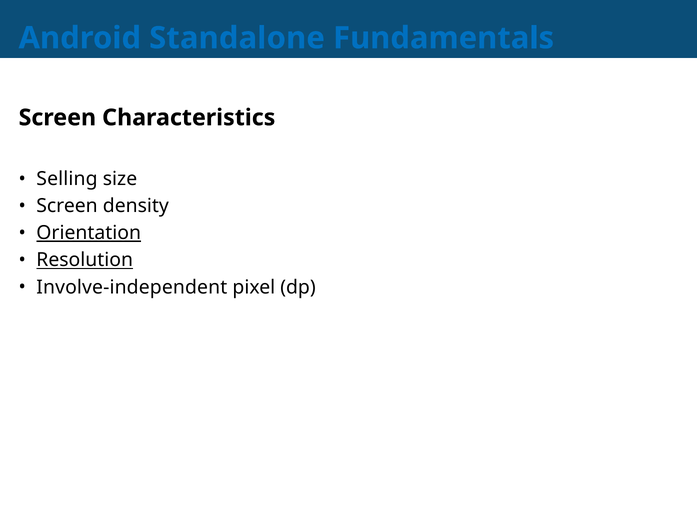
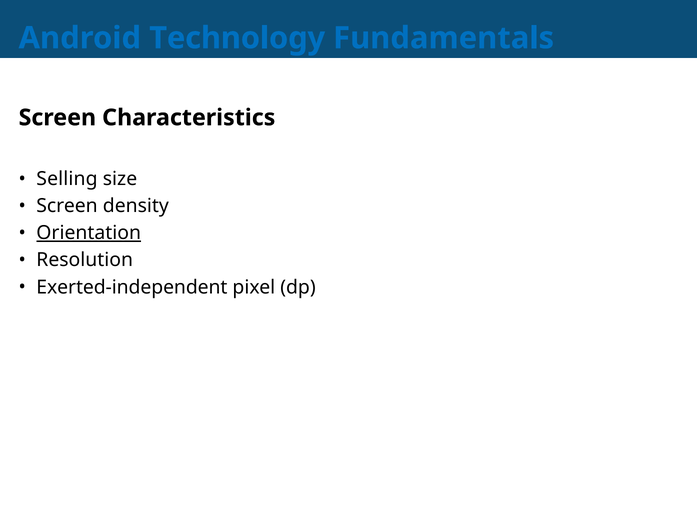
Standalone: Standalone -> Technology (237, 38)
Resolution underline: present -> none (85, 260)
Involve-independent: Involve-independent -> Exerted-independent (132, 288)
